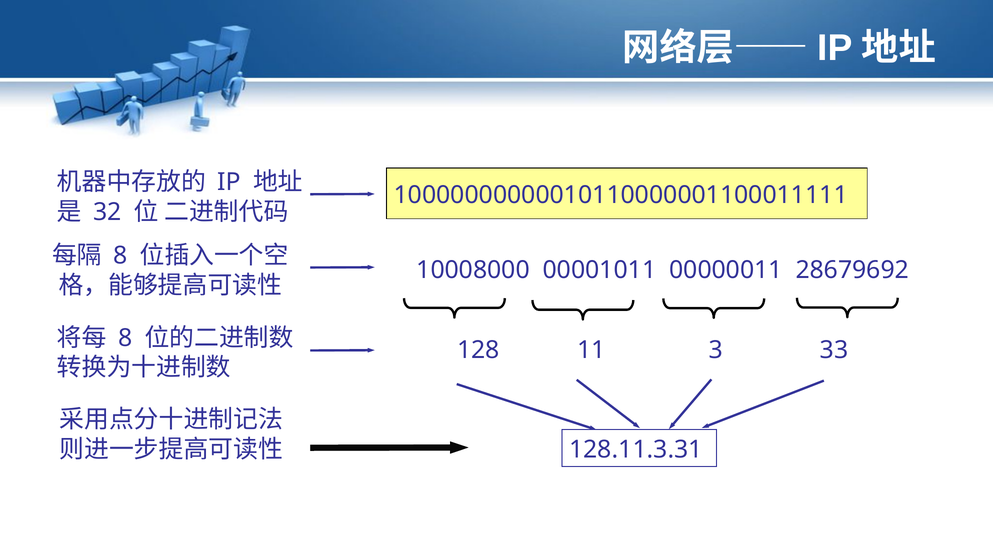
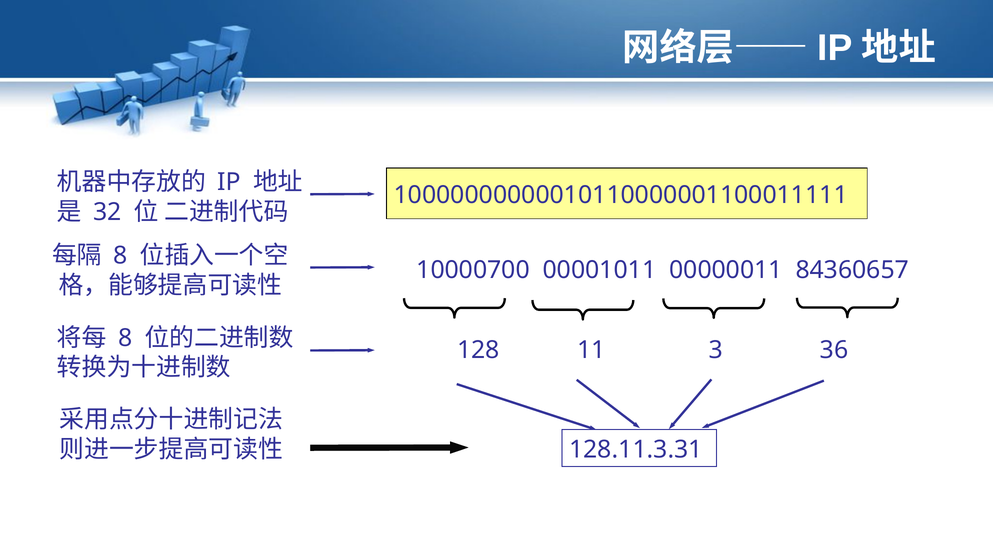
10008000: 10008000 -> 10000700 (473, 270)
28679692: 28679692 -> 84360657 (852, 270)
33: 33 -> 36 (834, 351)
